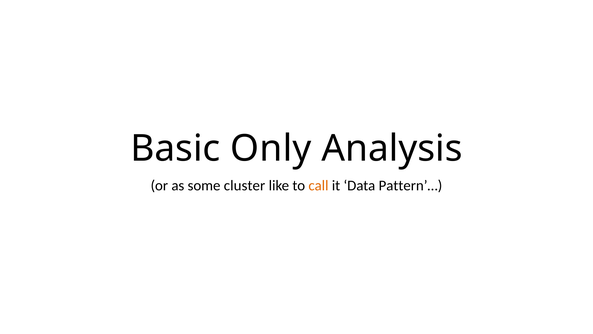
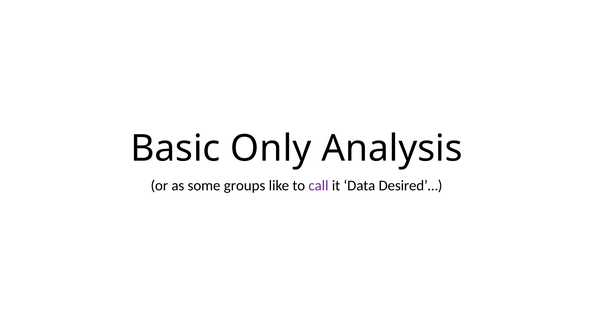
cluster: cluster -> groups (245, 185)
call colour: orange -> purple (318, 185)
Pattern’…: Pattern’… -> Desired’… (410, 185)
